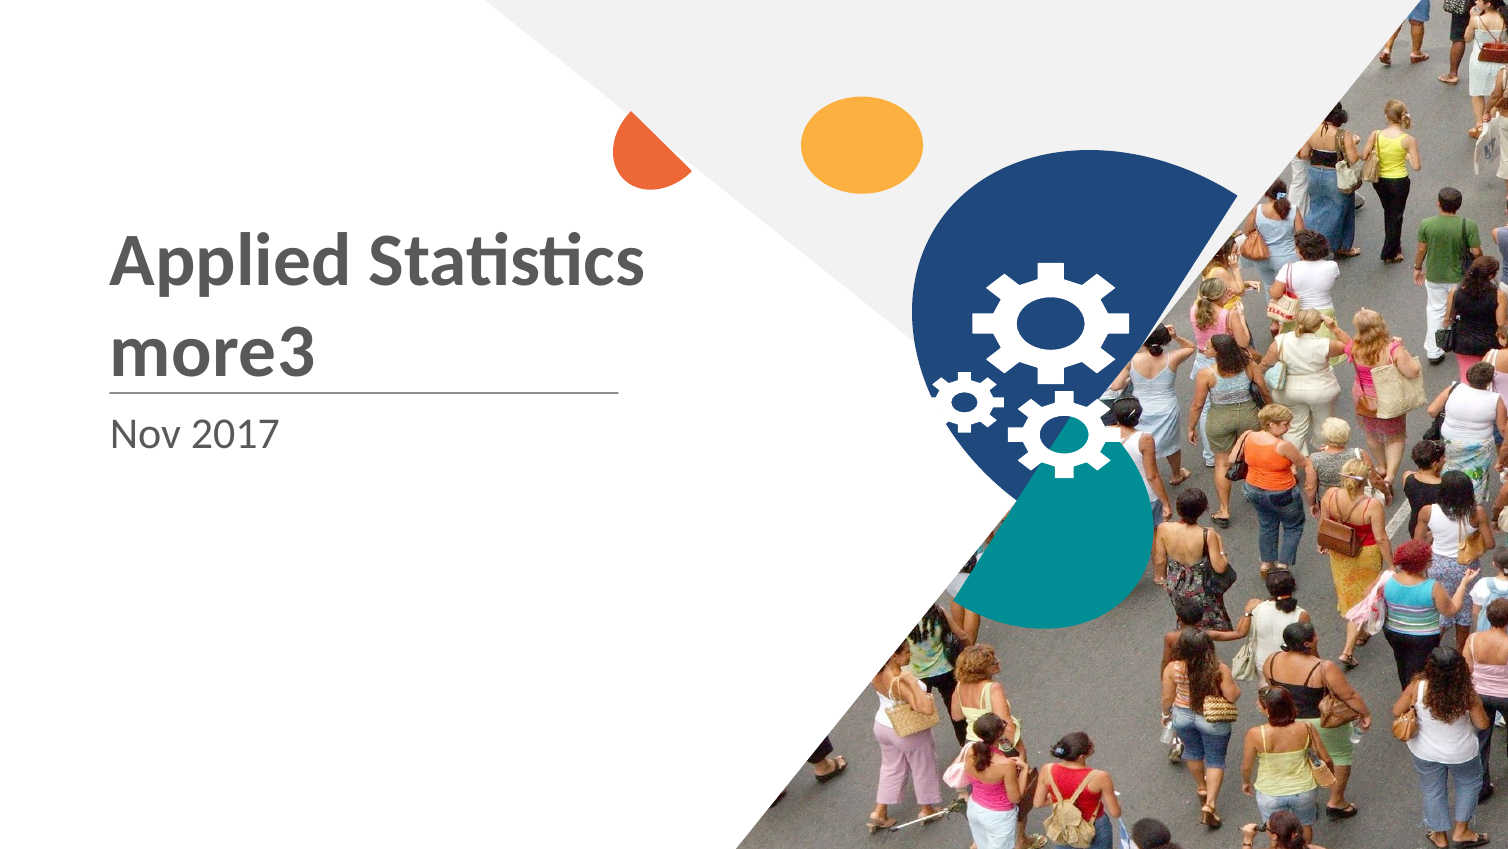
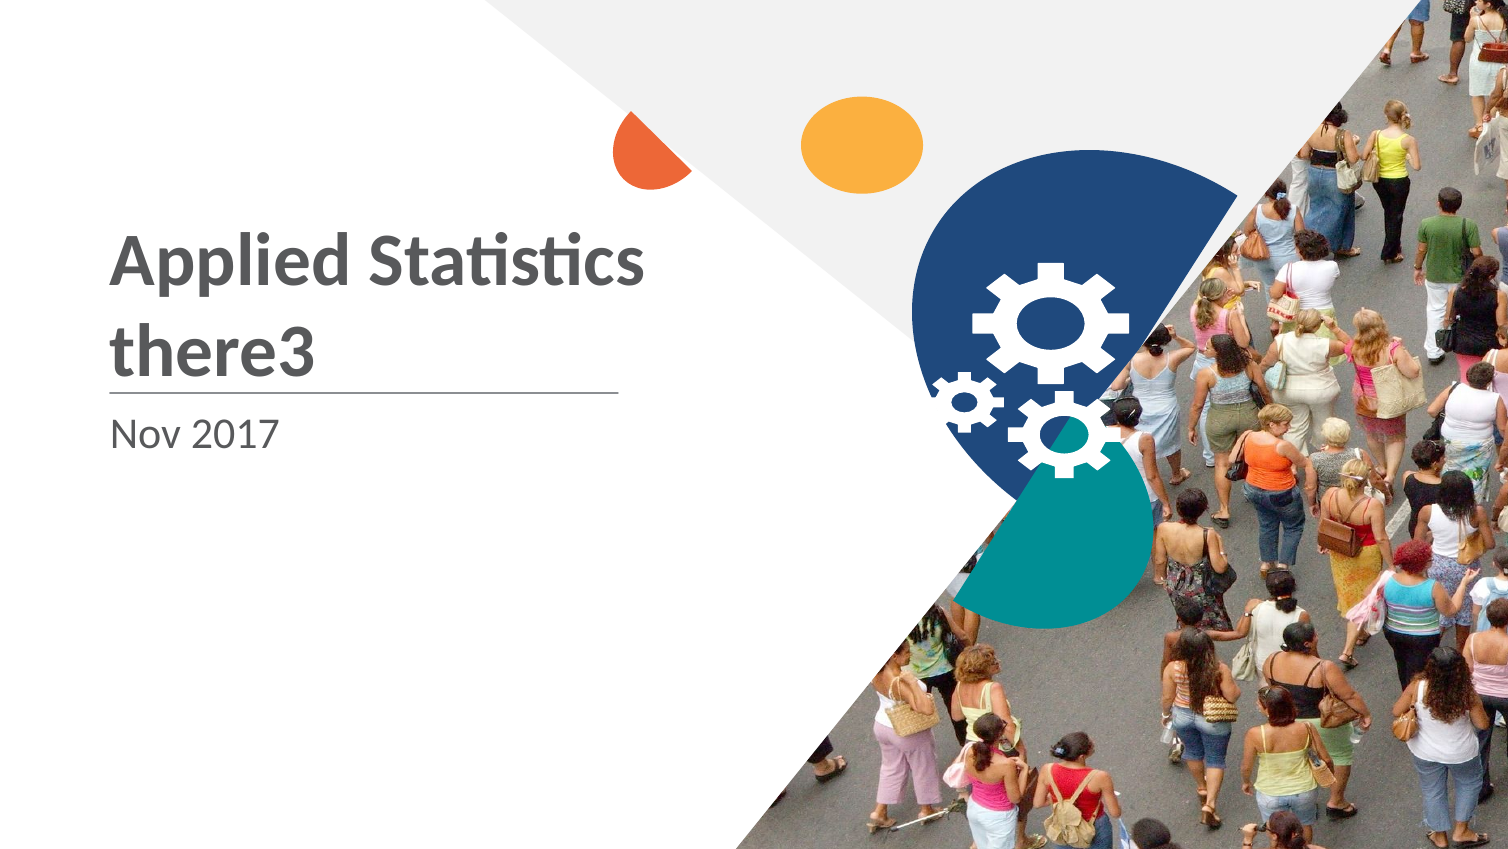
more3: more3 -> there3 (213, 351)
